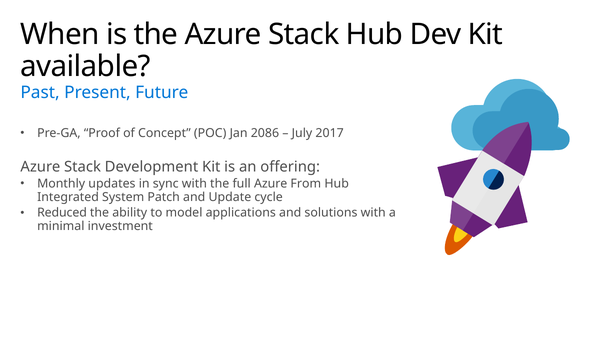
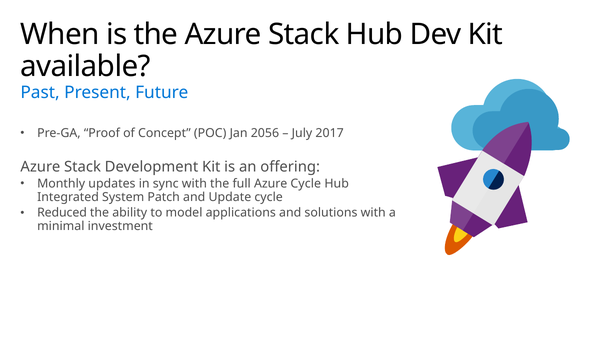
2086: 2086 -> 2056 (265, 133)
Azure From: From -> Cycle (306, 184)
